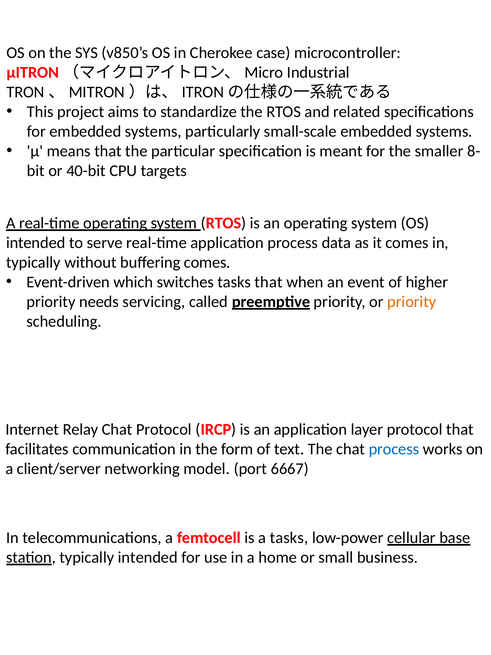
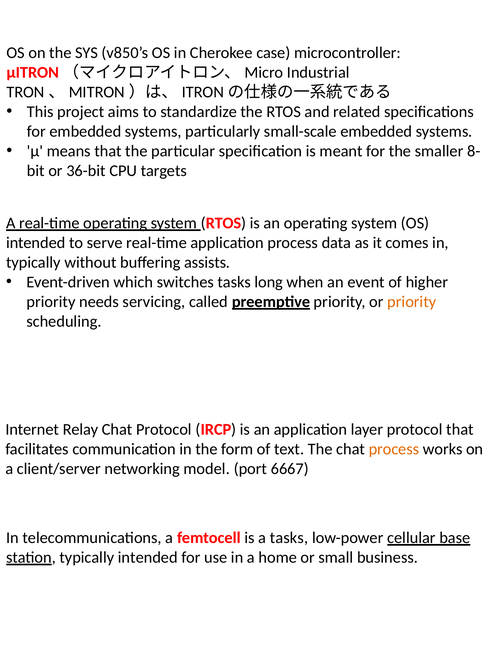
40-bit: 40-bit -> 36-bit (86, 171)
buffering comes: comes -> assists (207, 262)
tasks that: that -> long (269, 282)
process colour: blue -> orange (394, 449)
